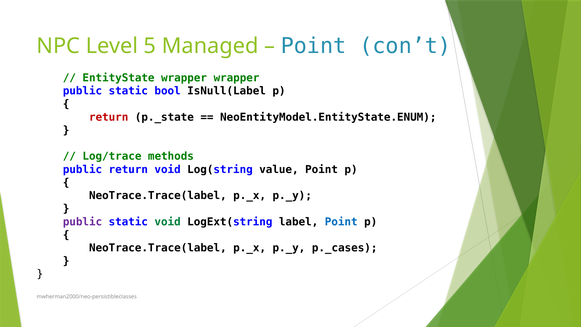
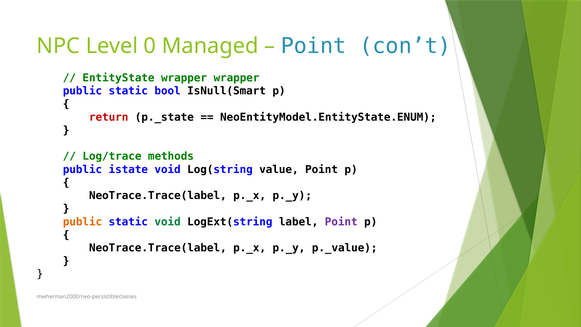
5: 5 -> 0 (150, 46)
IsNull(Label: IsNull(Label -> IsNull(Smart (227, 91)
public return: return -> istate (128, 169)
public colour: purple -> orange (82, 222)
Point colour: blue -> purple (341, 222)
p._cases: p._cases -> p._value (345, 248)
